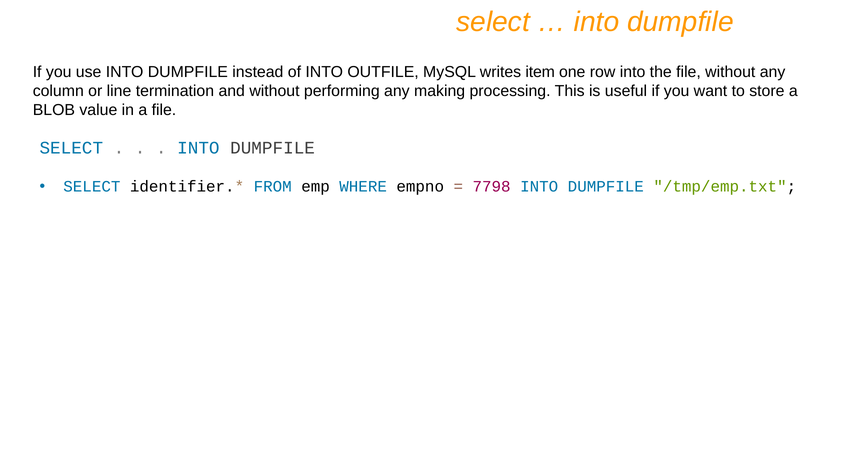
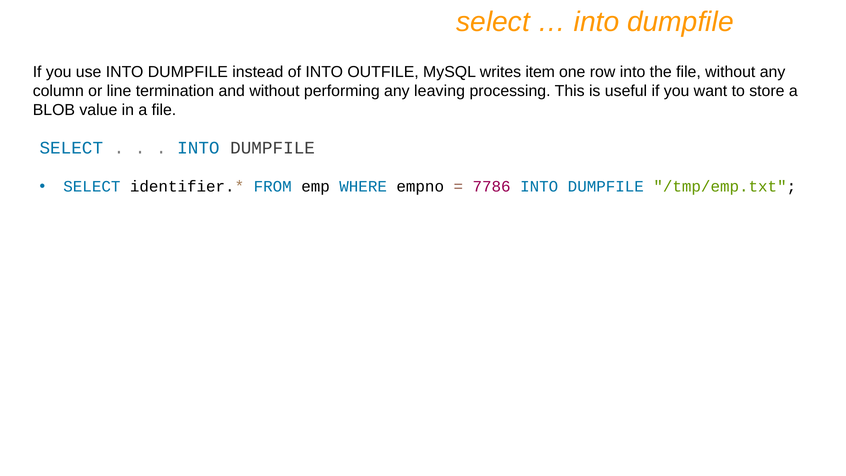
making: making -> leaving (440, 91)
7798: 7798 -> 7786 (492, 187)
